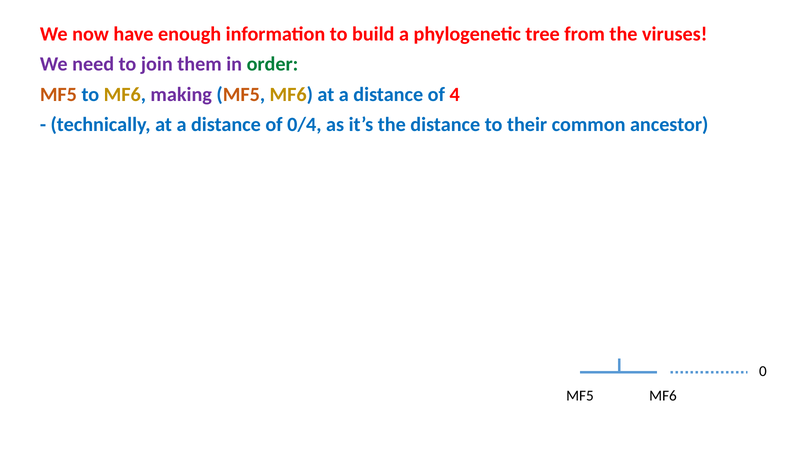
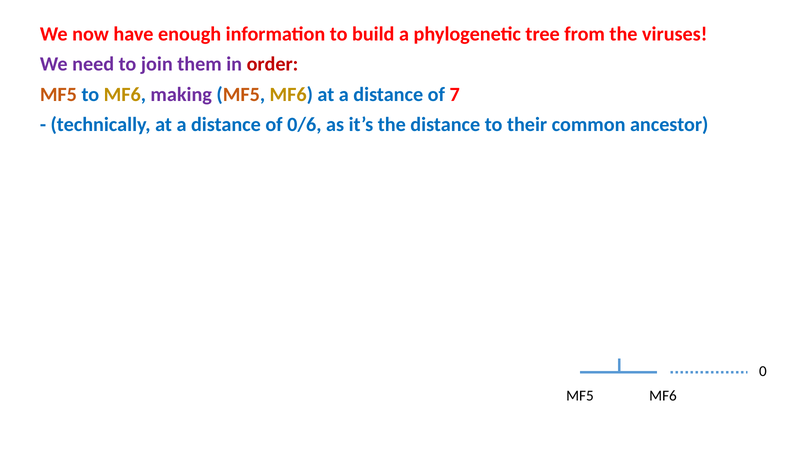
order colour: green -> red (272, 64)
4: 4 -> 7 (455, 94)
0/4: 0/4 -> 0/6 (304, 125)
